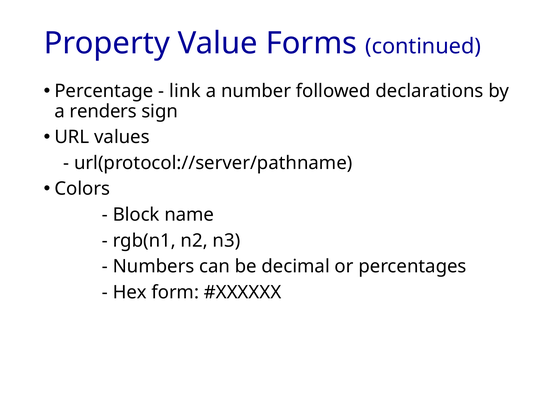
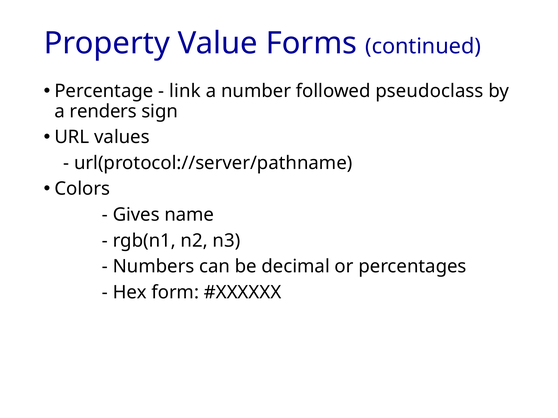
declarations: declarations -> pseudoclass (429, 91)
Block: Block -> Gives (136, 215)
